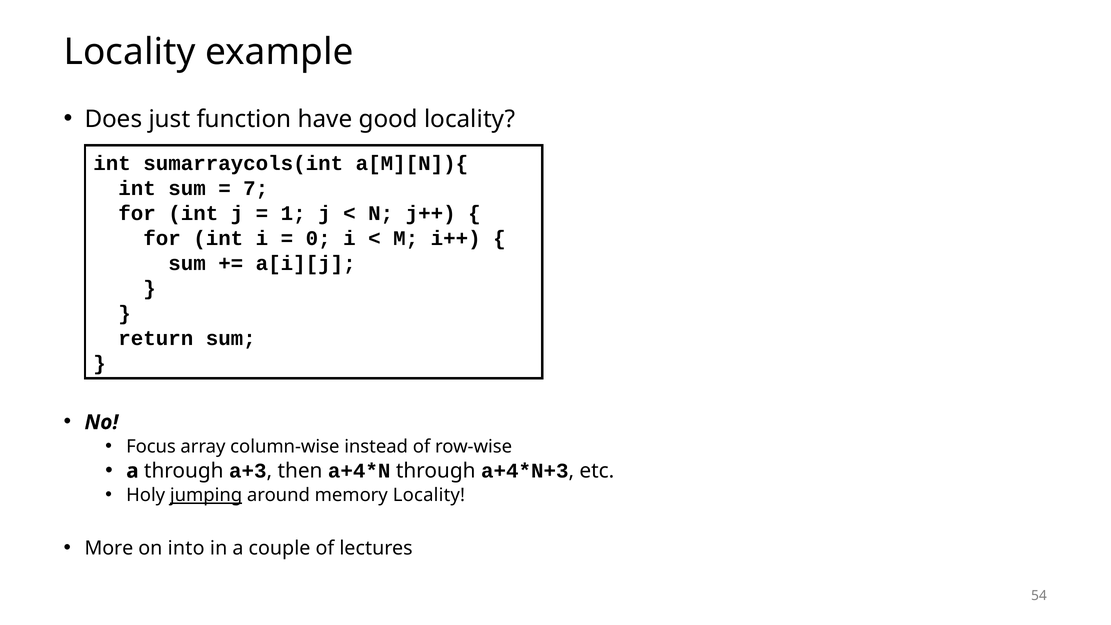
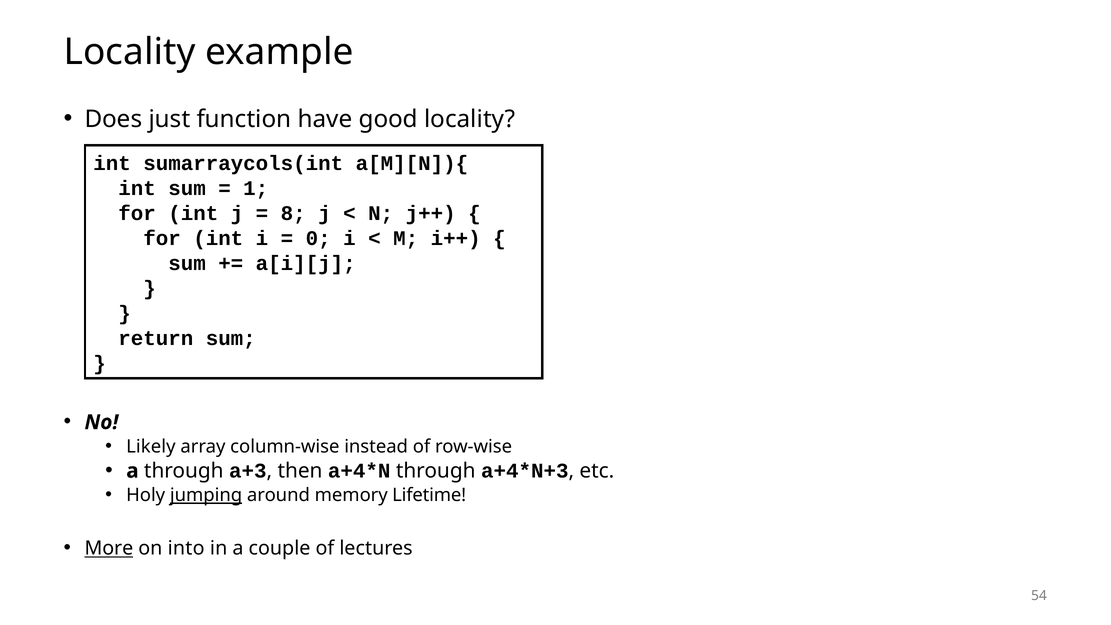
7: 7 -> 1 (256, 188)
1: 1 -> 8 (293, 213)
Focus: Focus -> Likely (151, 447)
memory Locality: Locality -> Lifetime (429, 495)
More underline: none -> present (109, 548)
